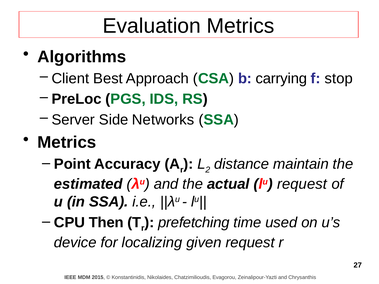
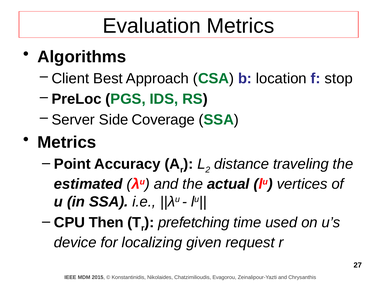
carrying: carrying -> location (281, 79)
Networks: Networks -> Coverage (163, 120)
maintain: maintain -> traveling (301, 164)
lu request: request -> vertices (302, 184)
